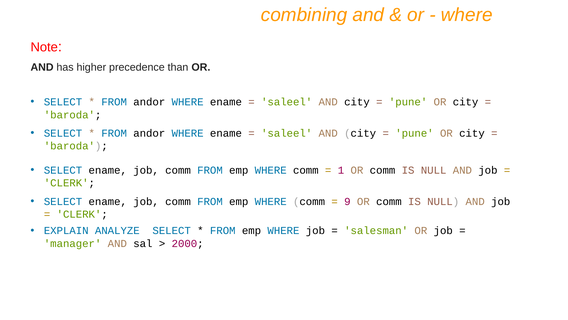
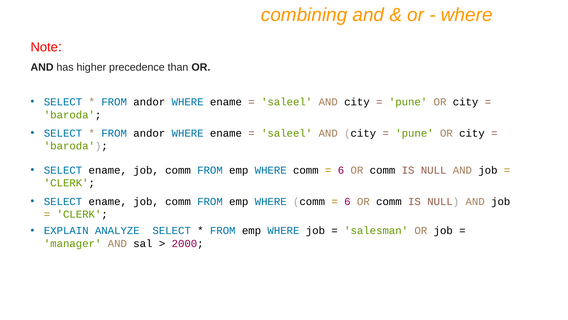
1: 1 -> 6 (341, 170)
9: 9 -> 6 (347, 201)
